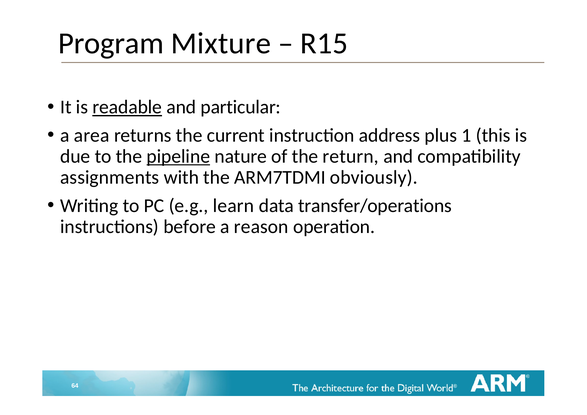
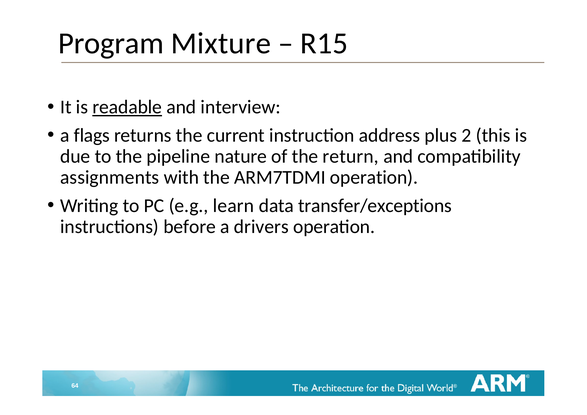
particular: particular -> interview (241, 107)
area: area -> flags (92, 135)
1: 1 -> 2 (466, 135)
pipeline underline: present -> none (178, 156)
ARM7TDMI obviously: obviously -> operation (374, 177)
transfer/operations: transfer/operations -> transfer/exceptions (375, 205)
reason: reason -> drivers (261, 227)
